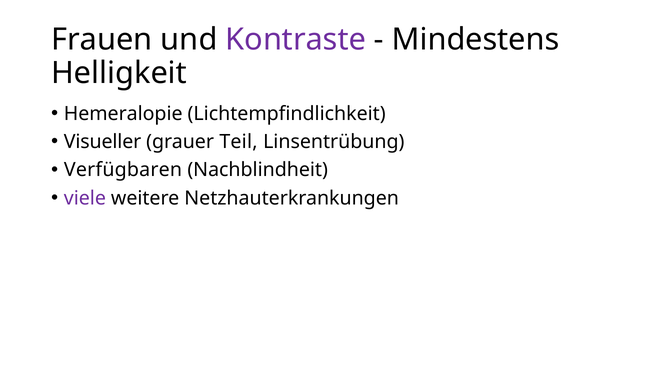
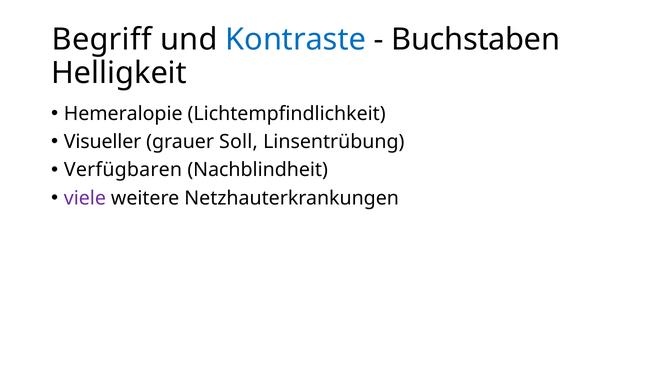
Frauen: Frauen -> Begriff (102, 40)
Kontraste colour: purple -> blue (296, 40)
Mindestens: Mindestens -> Buchstaben (476, 40)
Teil: Teil -> Soll (238, 142)
